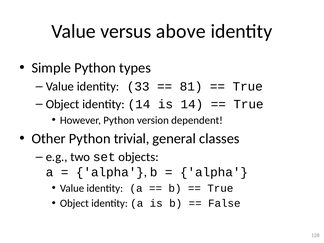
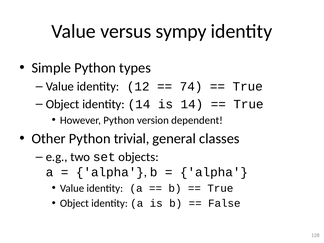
above: above -> sympy (181, 31)
33: 33 -> 12 (138, 87)
81: 81 -> 74 (191, 87)
